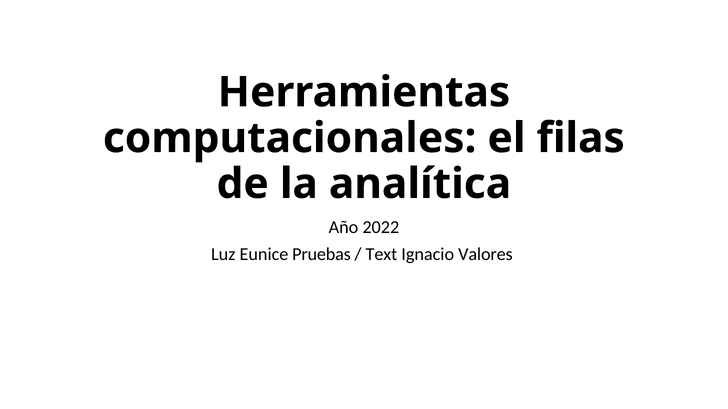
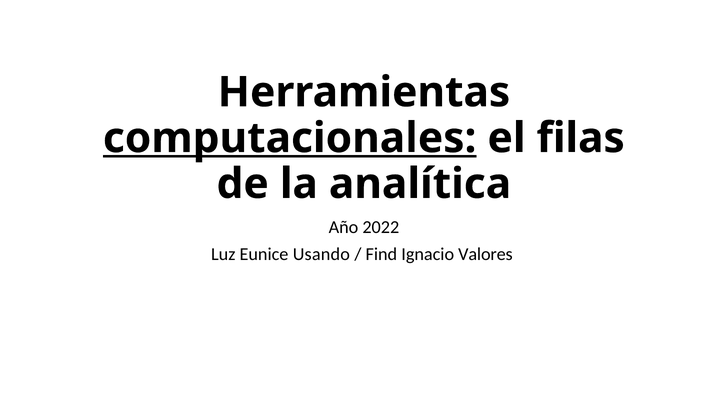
computacionales underline: none -> present (290, 138)
Pruebas: Pruebas -> Usando (321, 255)
Text: Text -> Find (381, 255)
